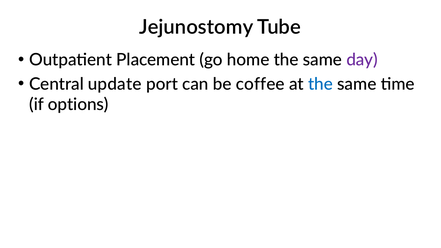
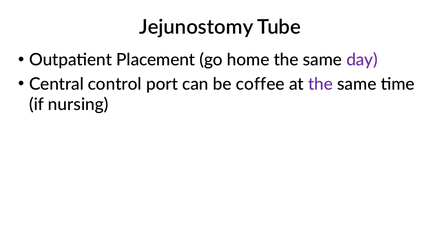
update: update -> control (115, 84)
the colour: blue -> purple (321, 84)
options: options -> nursing (78, 105)
